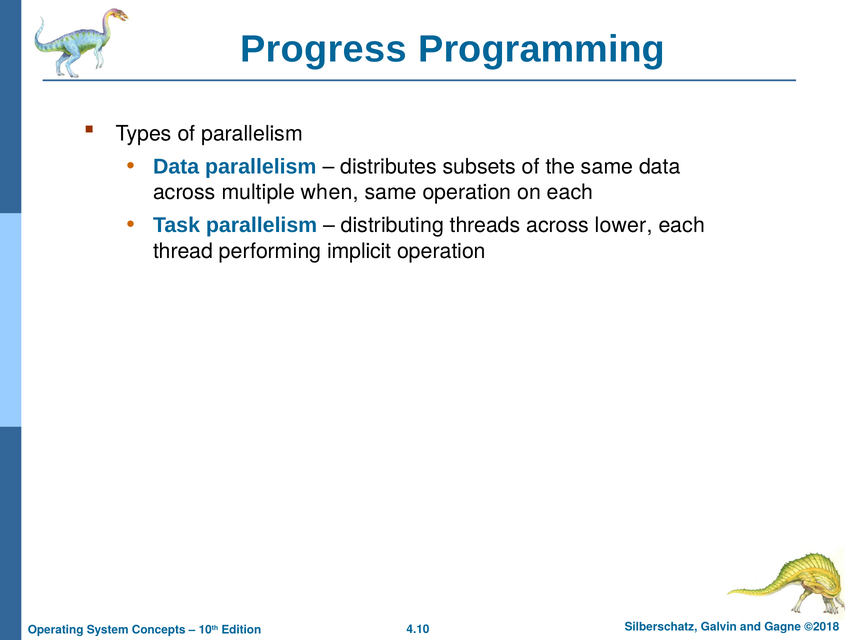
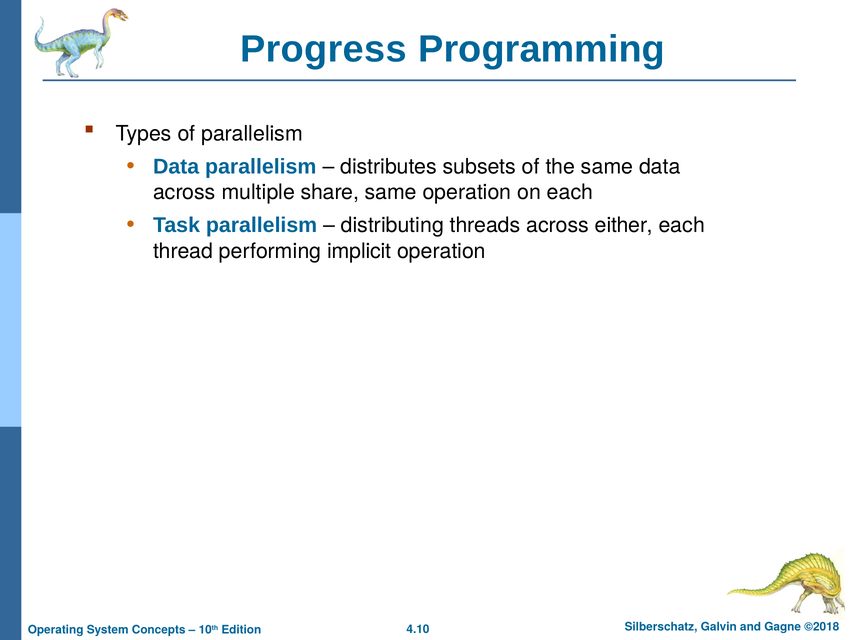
when: when -> share (330, 192)
lower: lower -> either (624, 225)
